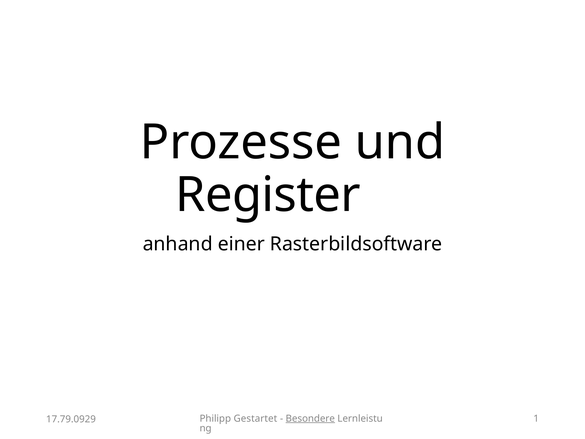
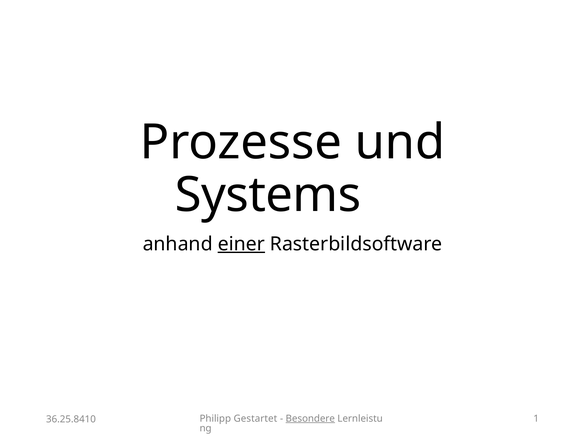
Register: Register -> Systems (268, 195)
einer underline: none -> present (241, 244)
17.79.0929: 17.79.0929 -> 36.25.8410 (71, 419)
